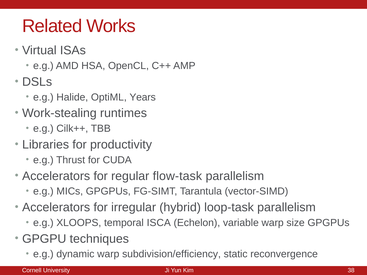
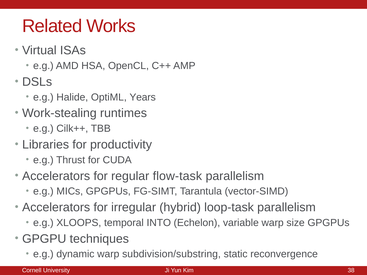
ISCA: ISCA -> INTO (159, 223)
subdivision/efficiency: subdivision/efficiency -> subdivision/substring (172, 254)
